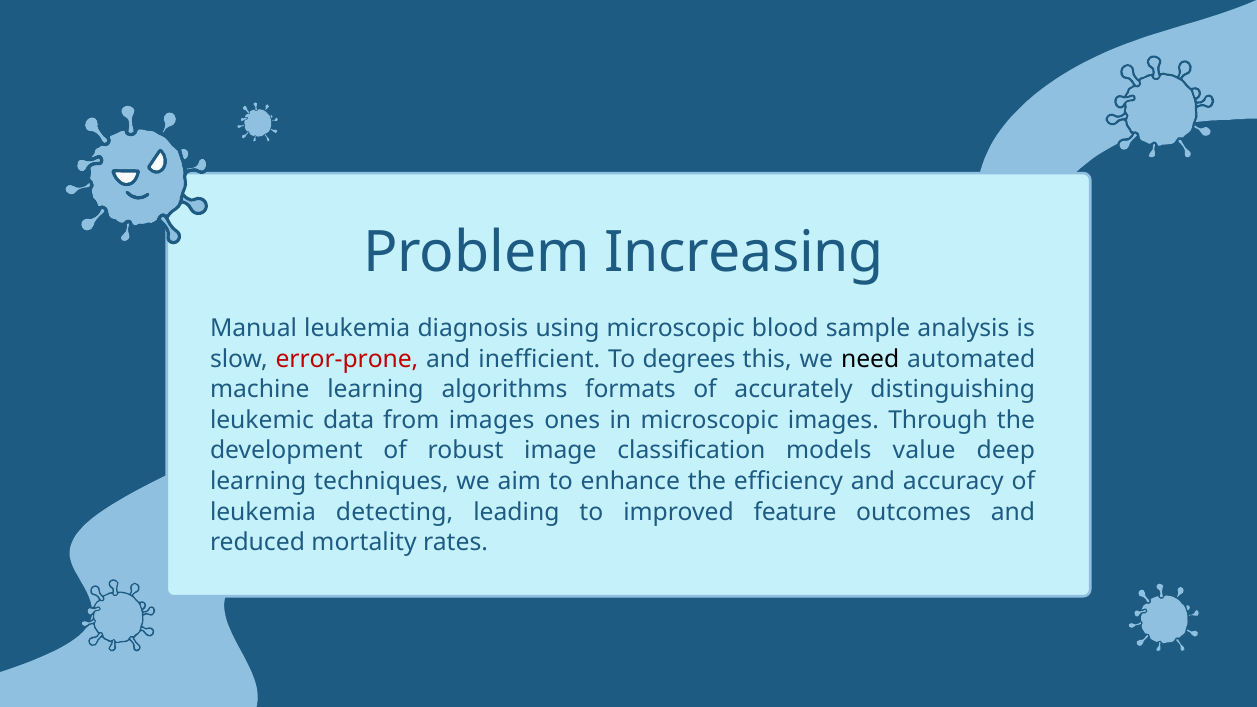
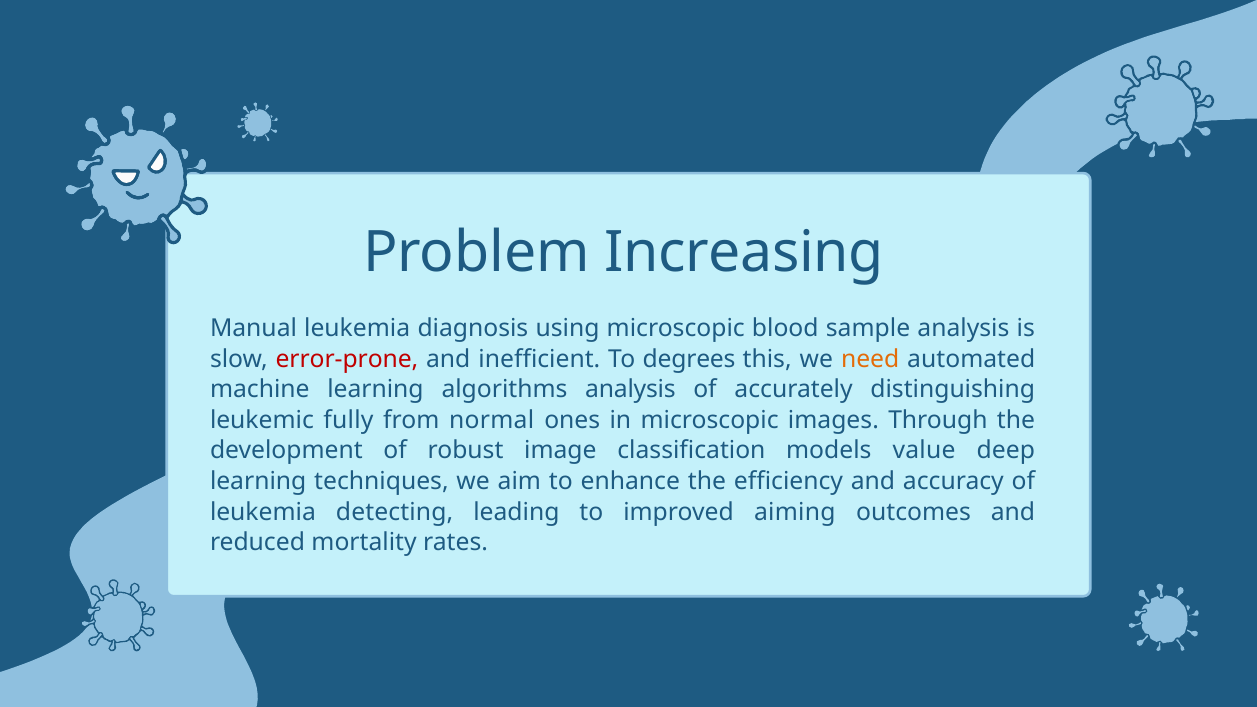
need colour: black -> orange (870, 359)
algorithms formats: formats -> analysis (630, 390)
data: data -> fully (348, 420)
from images: images -> normal (492, 420)
feature: feature -> aiming (795, 512)
